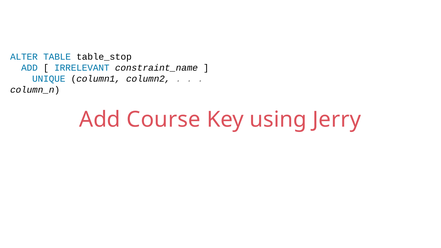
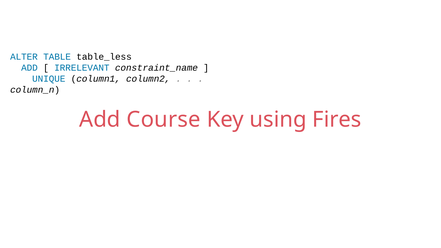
table_stop: table_stop -> table_less (104, 57)
Jerry: Jerry -> Fires (337, 120)
